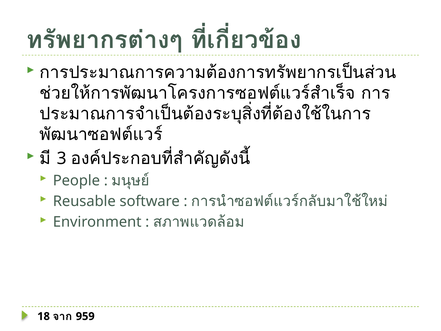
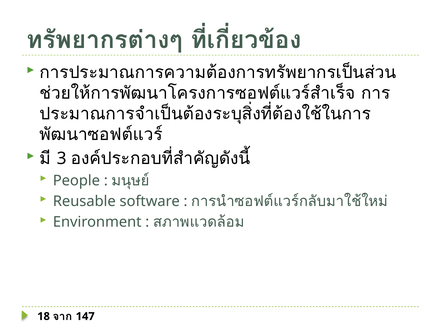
959: 959 -> 147 (85, 316)
